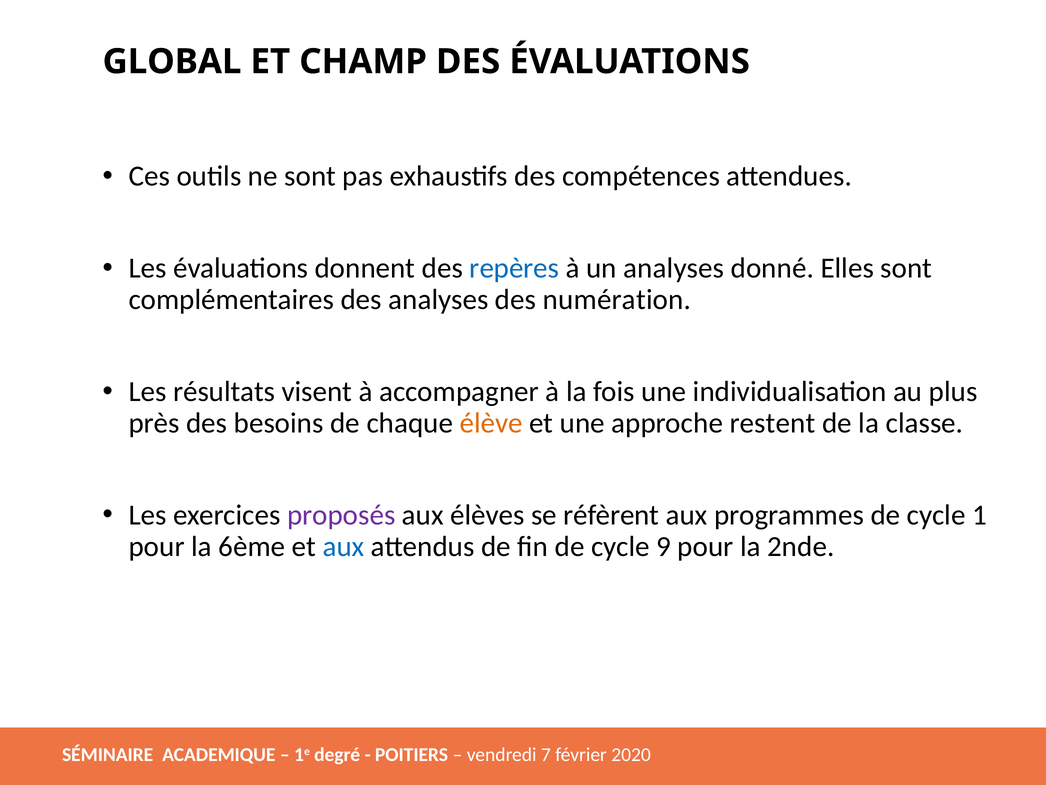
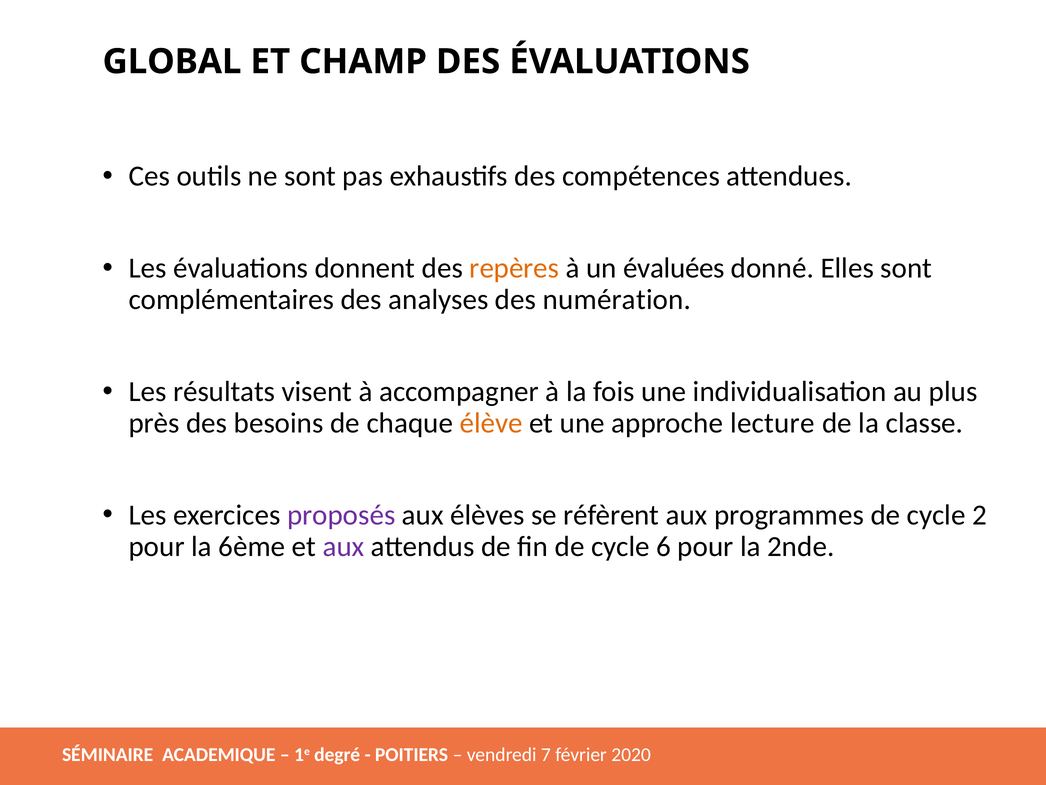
repères colour: blue -> orange (514, 268)
un analyses: analyses -> évaluées (674, 268)
restent: restent -> lecture (772, 423)
1: 1 -> 2 (979, 515)
aux colour: blue -> purple (343, 546)
9: 9 -> 6 (664, 546)
